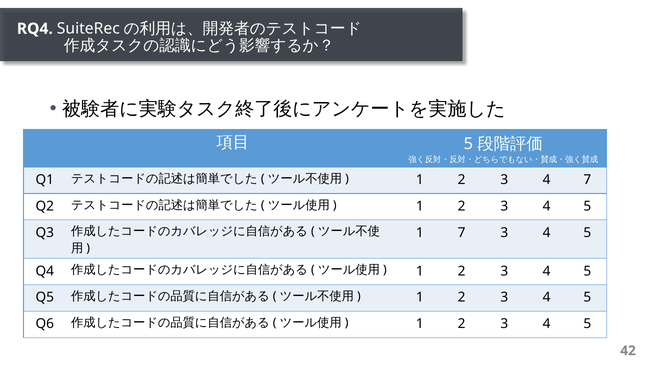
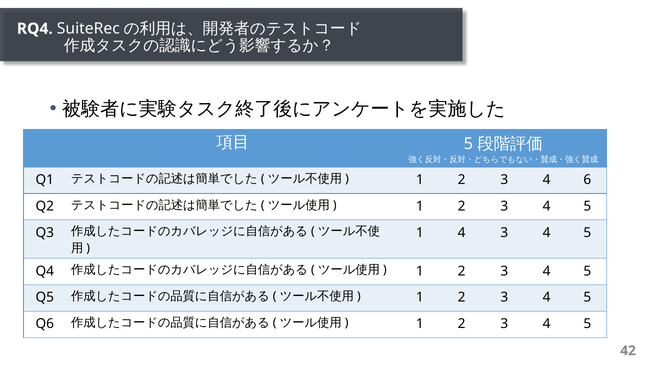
4 7: 7 -> 6 (587, 180)
1 7: 7 -> 4 (462, 232)
